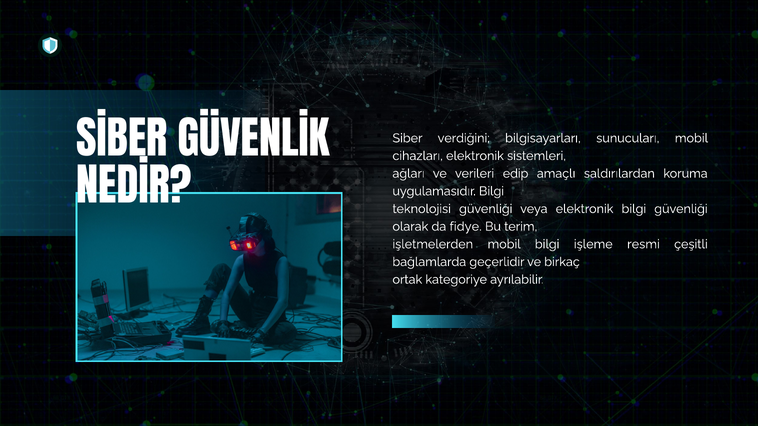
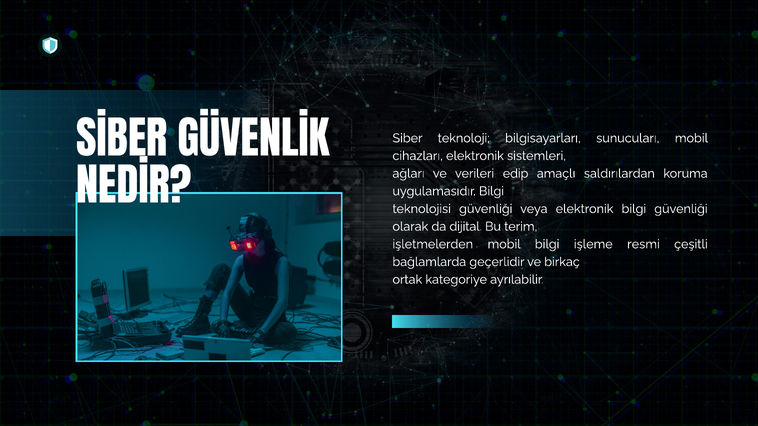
verdiğini: verdiğini -> teknoloji (464, 138)
fidye: fidye -> dijital (466, 227)
